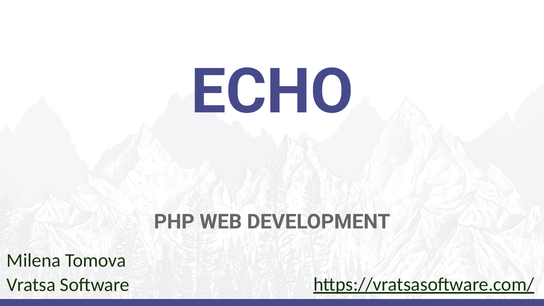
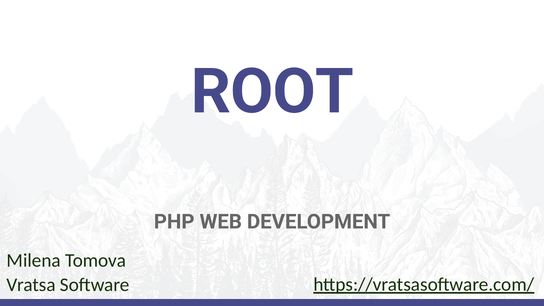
ECHO: ECHO -> ROOT (272, 92)
